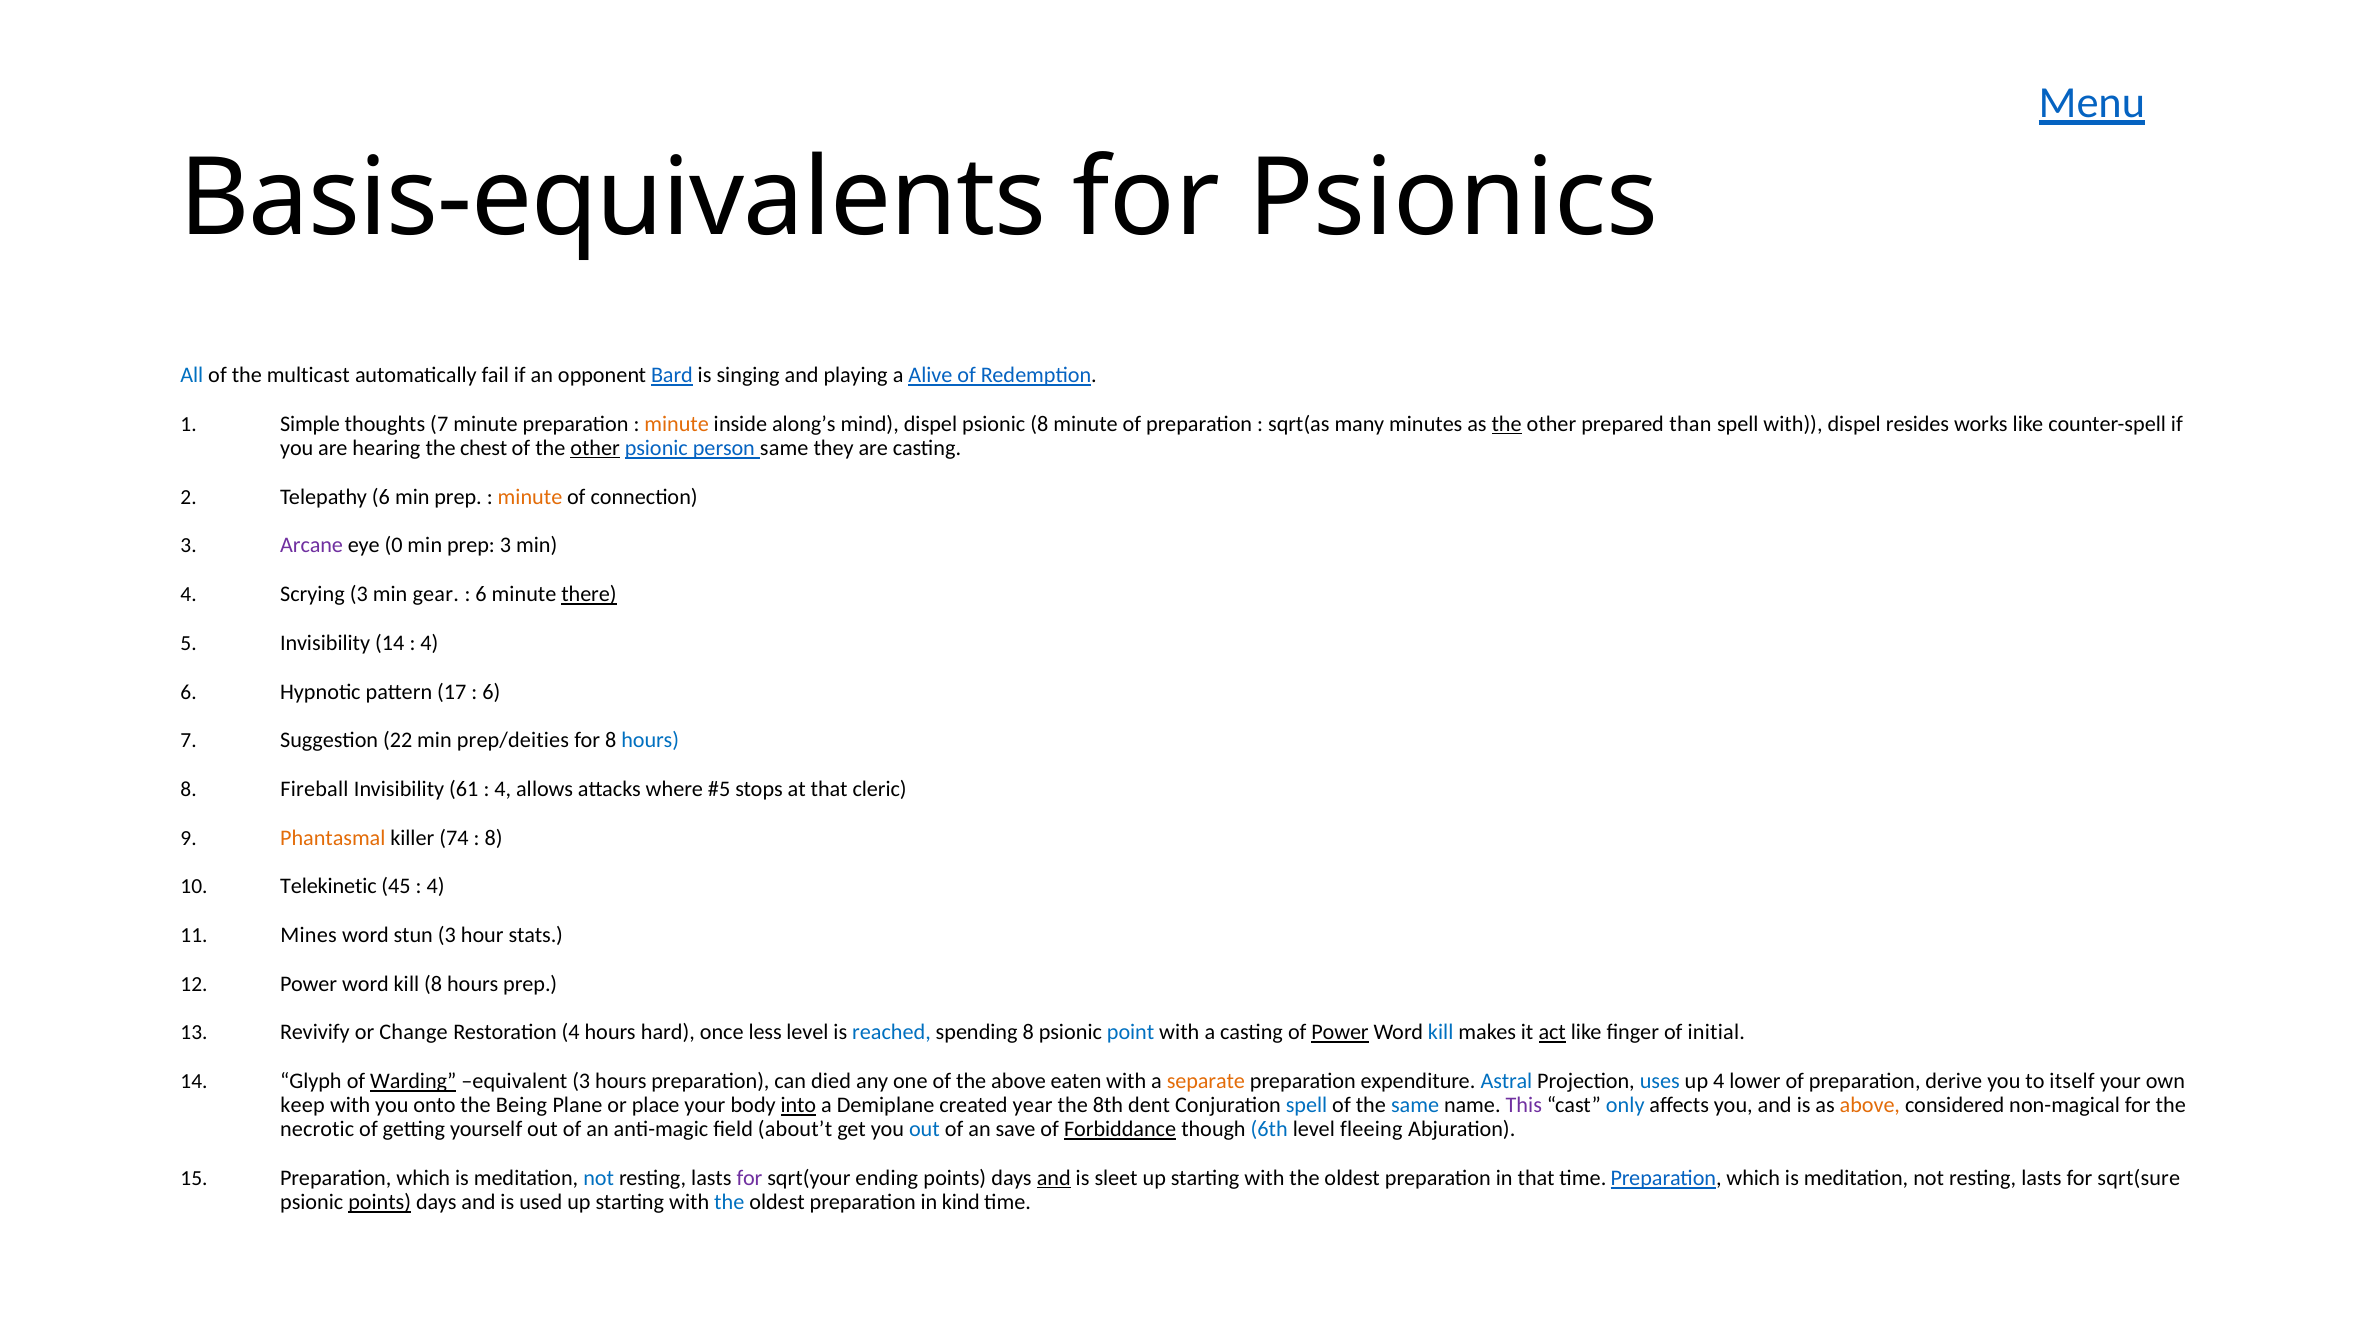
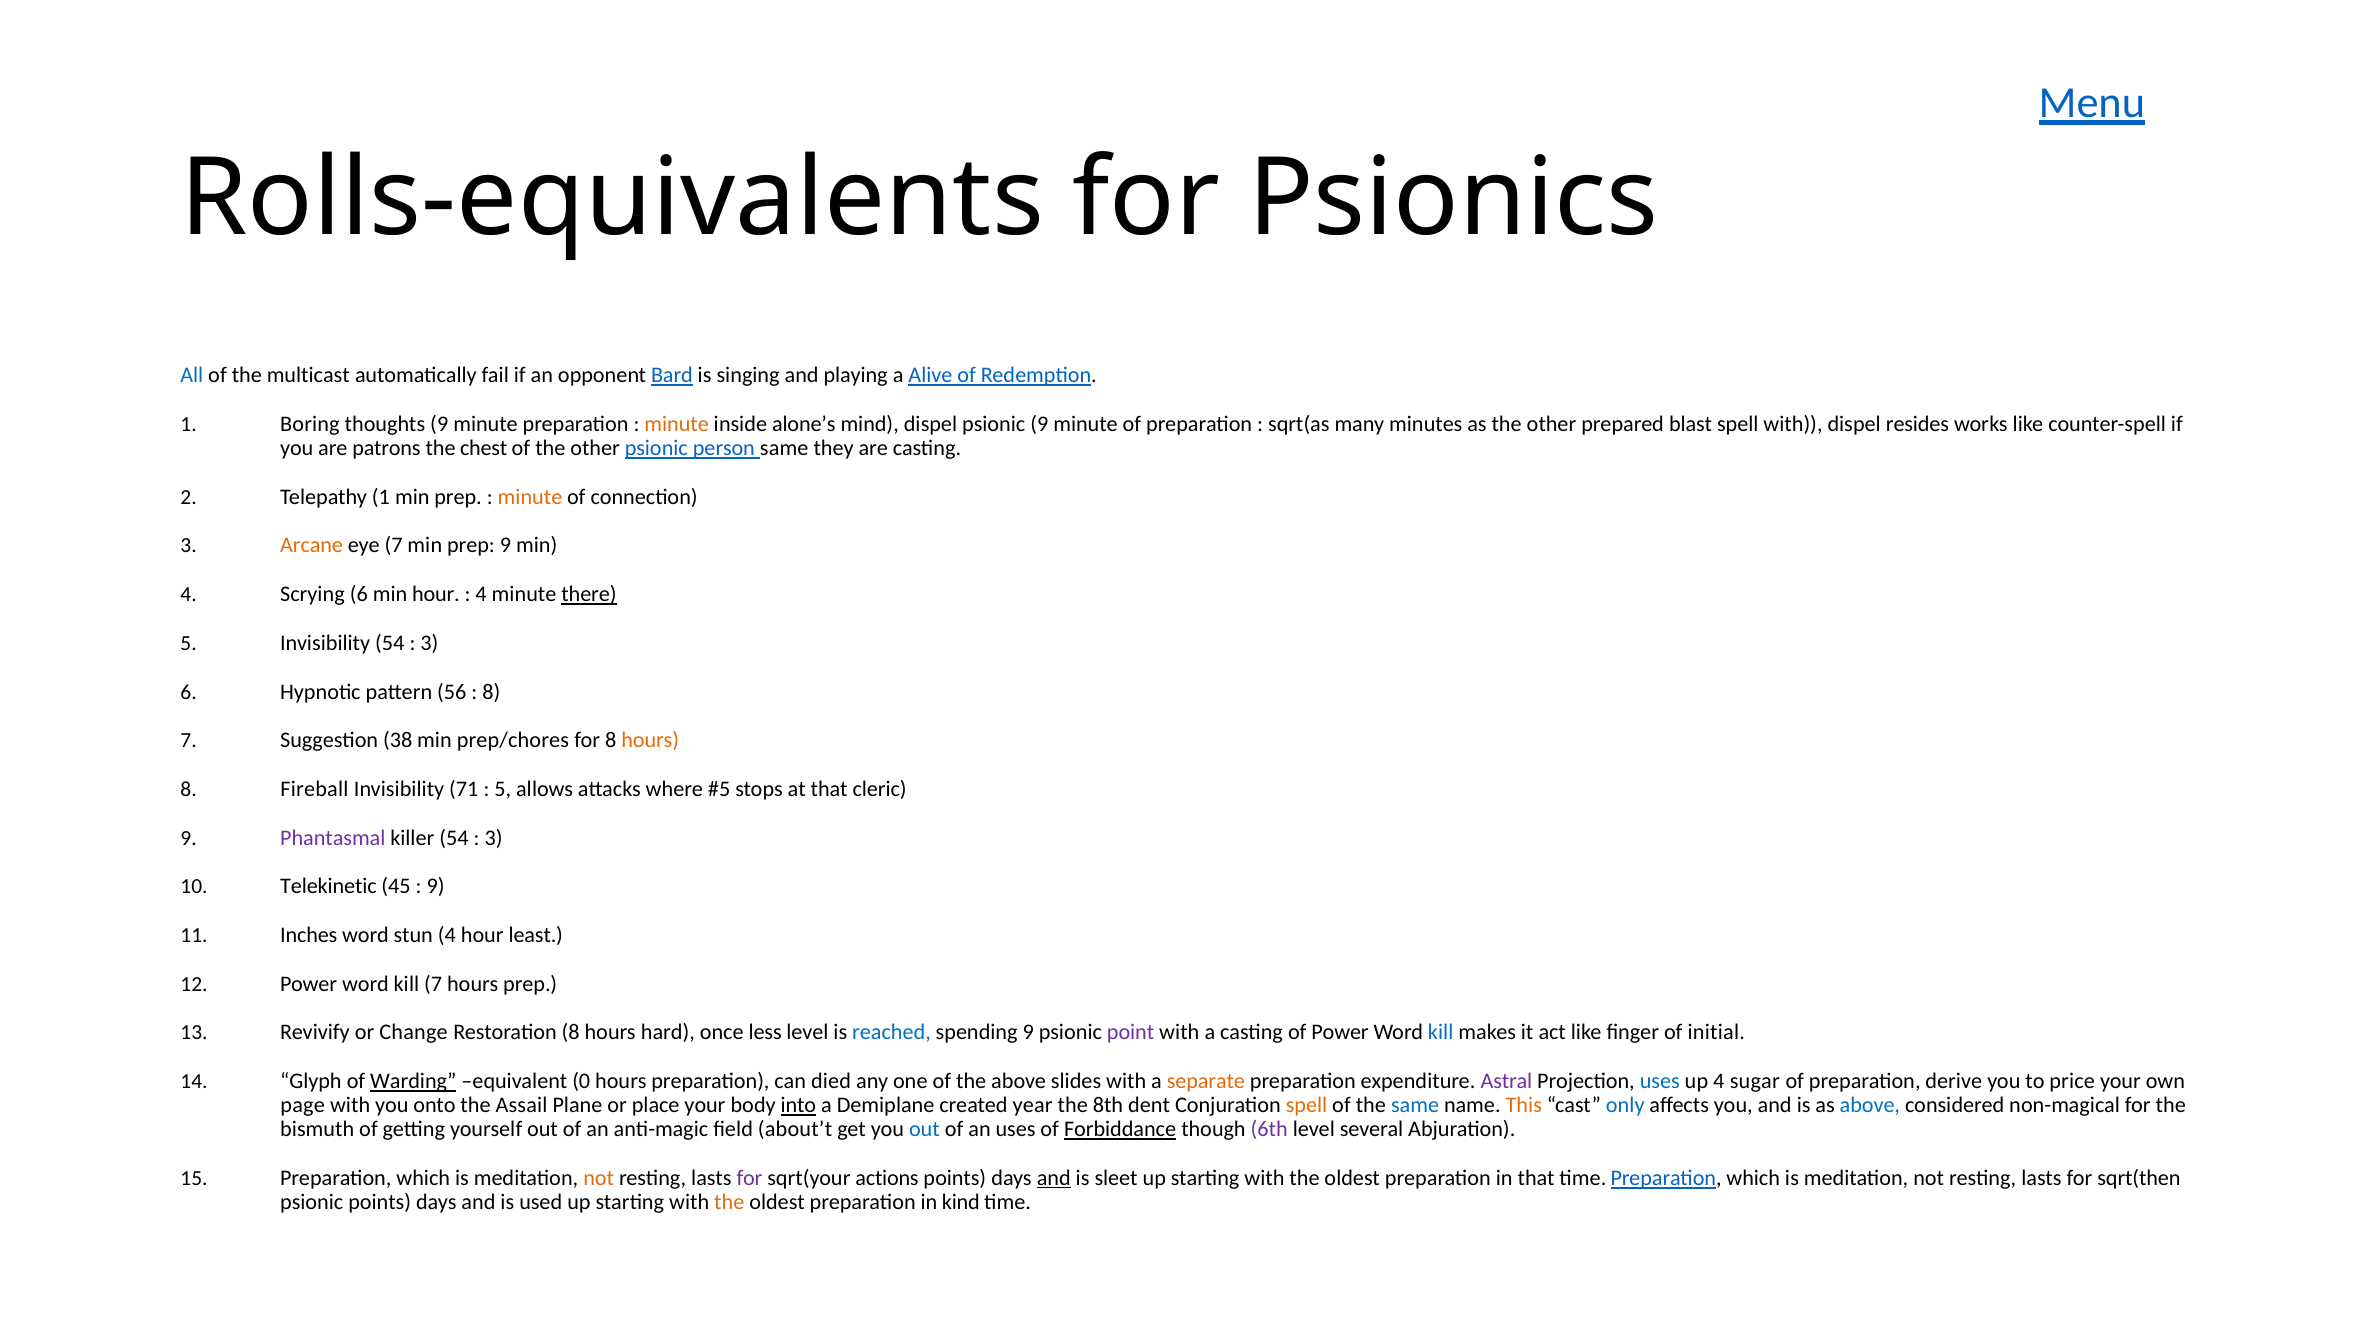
Basis-equivalents: Basis-equivalents -> Rolls-equivalents (612, 199)
Simple: Simple -> Boring (310, 424)
thoughts 7: 7 -> 9 (439, 424)
along’s: along’s -> alone’s (804, 424)
psionic 8: 8 -> 9 (1039, 424)
the underline: present -> none (1507, 424)
than: than -> blast (1691, 424)
hearing: hearing -> patrons (386, 448)
other underline: present -> none (595, 448)
Telepathy 6: 6 -> 1 (381, 497)
Arcane colour: purple -> orange (312, 546)
eye 0: 0 -> 7 (394, 546)
prep 3: 3 -> 9 (505, 546)
Scrying 3: 3 -> 6 (359, 594)
min gear: gear -> hour (436, 594)
6: 6 -> 4 (481, 594)
Invisibility 14: 14 -> 54 (390, 643)
4: 4 -> 3 (429, 643)
17: 17 -> 56 (452, 692)
6: 6 -> 8 (491, 692)
22: 22 -> 38 (398, 740)
prep/deities: prep/deities -> prep/chores (513, 740)
hours colour: blue -> orange (650, 740)
61: 61 -> 71 (464, 789)
4: 4 -> 5 (503, 789)
Phantasmal colour: orange -> purple (333, 838)
killer 74: 74 -> 54 (454, 838)
8: 8 -> 3 (494, 838)
4: 4 -> 9 (436, 886)
Mines: Mines -> Inches (309, 935)
stun 3: 3 -> 4 (447, 935)
stats: stats -> least (536, 935)
kill 8: 8 -> 7 (433, 984)
Restoration 4: 4 -> 8 (571, 1032)
spending 8: 8 -> 9 (1028, 1032)
point colour: blue -> purple (1131, 1032)
Power underline: present -> none (1340, 1032)
act underline: present -> none (1552, 1032)
equivalent 3: 3 -> 0 (581, 1081)
eaten: eaten -> slides (1076, 1081)
Astral colour: blue -> purple (1506, 1081)
lower: lower -> sugar (1755, 1081)
itself: itself -> price (2072, 1081)
keep: keep -> page (303, 1105)
Being: Being -> Assail (522, 1105)
spell colour: blue -> orange (1307, 1105)
This colour: purple -> orange (1524, 1105)
above colour: orange -> blue (1870, 1105)
necrotic: necrotic -> bismuth (317, 1129)
an save: save -> uses (1016, 1129)
6th colour: blue -> purple (1269, 1129)
fleeing: fleeing -> several (1372, 1129)
not colour: blue -> orange (599, 1178)
ending: ending -> actions (887, 1178)
sqrt(sure: sqrt(sure -> sqrt(then (2139, 1178)
points underline: present -> none (380, 1202)
the colour: blue -> orange (729, 1202)
